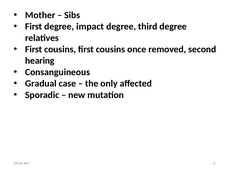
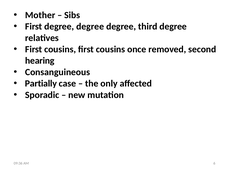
First degree impact: impact -> degree (90, 27)
Gradual: Gradual -> Partially (41, 84)
